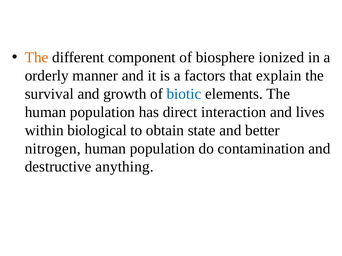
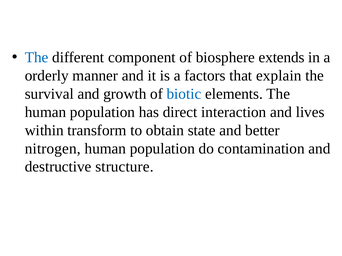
The colour: orange -> blue (37, 58)
ionized: ionized -> extends (282, 58)
biological: biological -> transform (97, 131)
anything: anything -> structure (124, 167)
